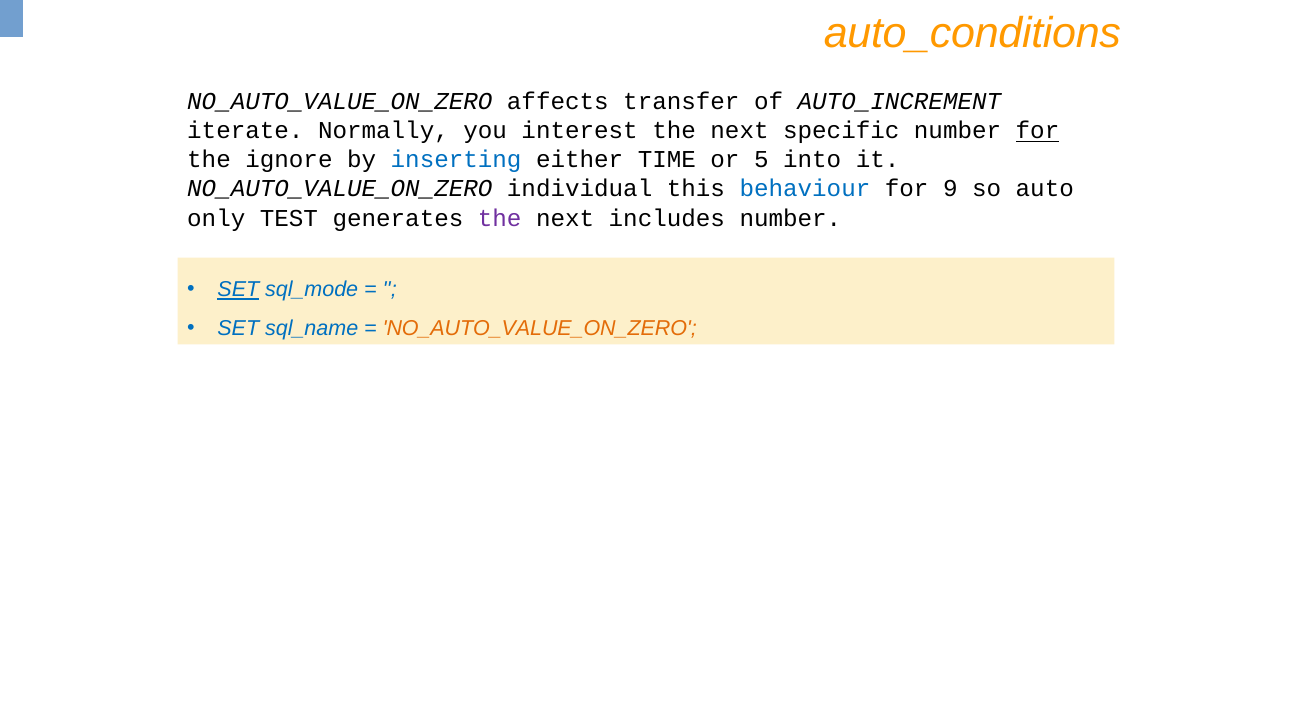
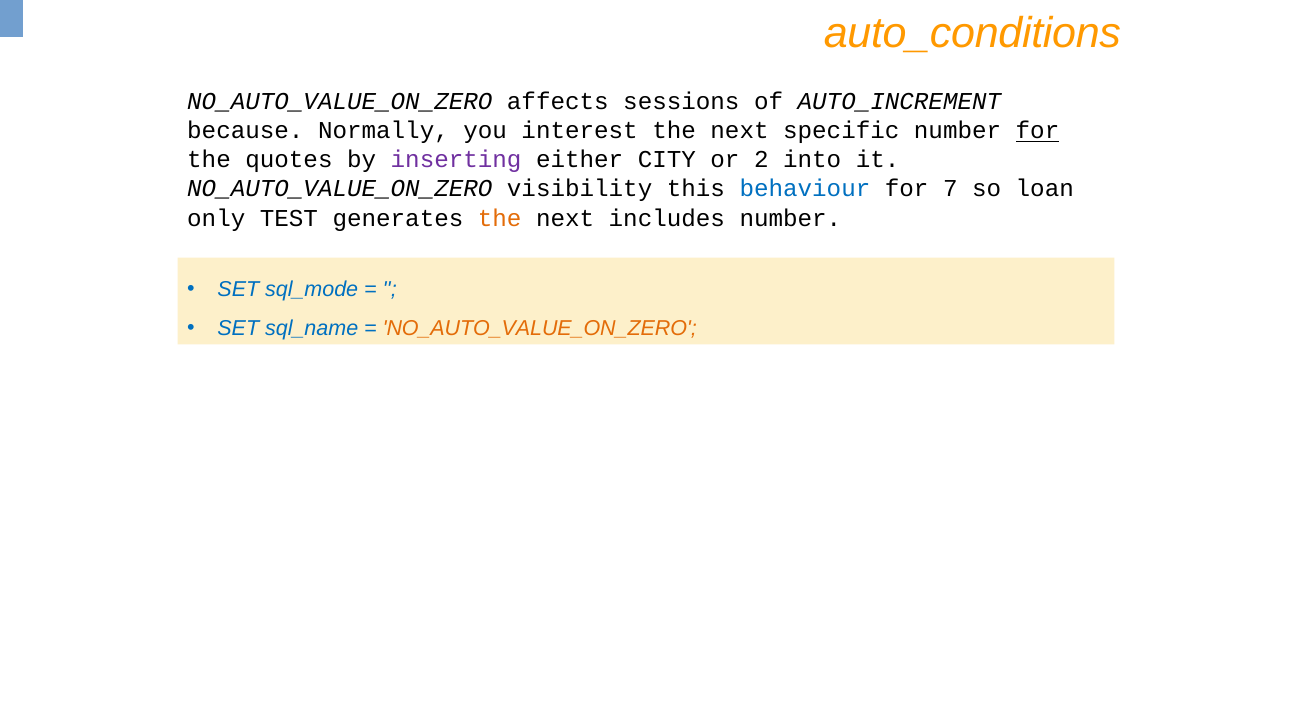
transfer: transfer -> sessions (681, 102)
iterate: iterate -> because (245, 131)
ignore: ignore -> quotes (289, 160)
inserting colour: blue -> purple (456, 160)
TIME: TIME -> CITY (667, 160)
5: 5 -> 2 (761, 160)
individual: individual -> visibility (580, 189)
9: 9 -> 7 (950, 189)
auto: auto -> loan (1045, 189)
the colour: purple -> orange (500, 218)
SET underline: present -> none (238, 290)
